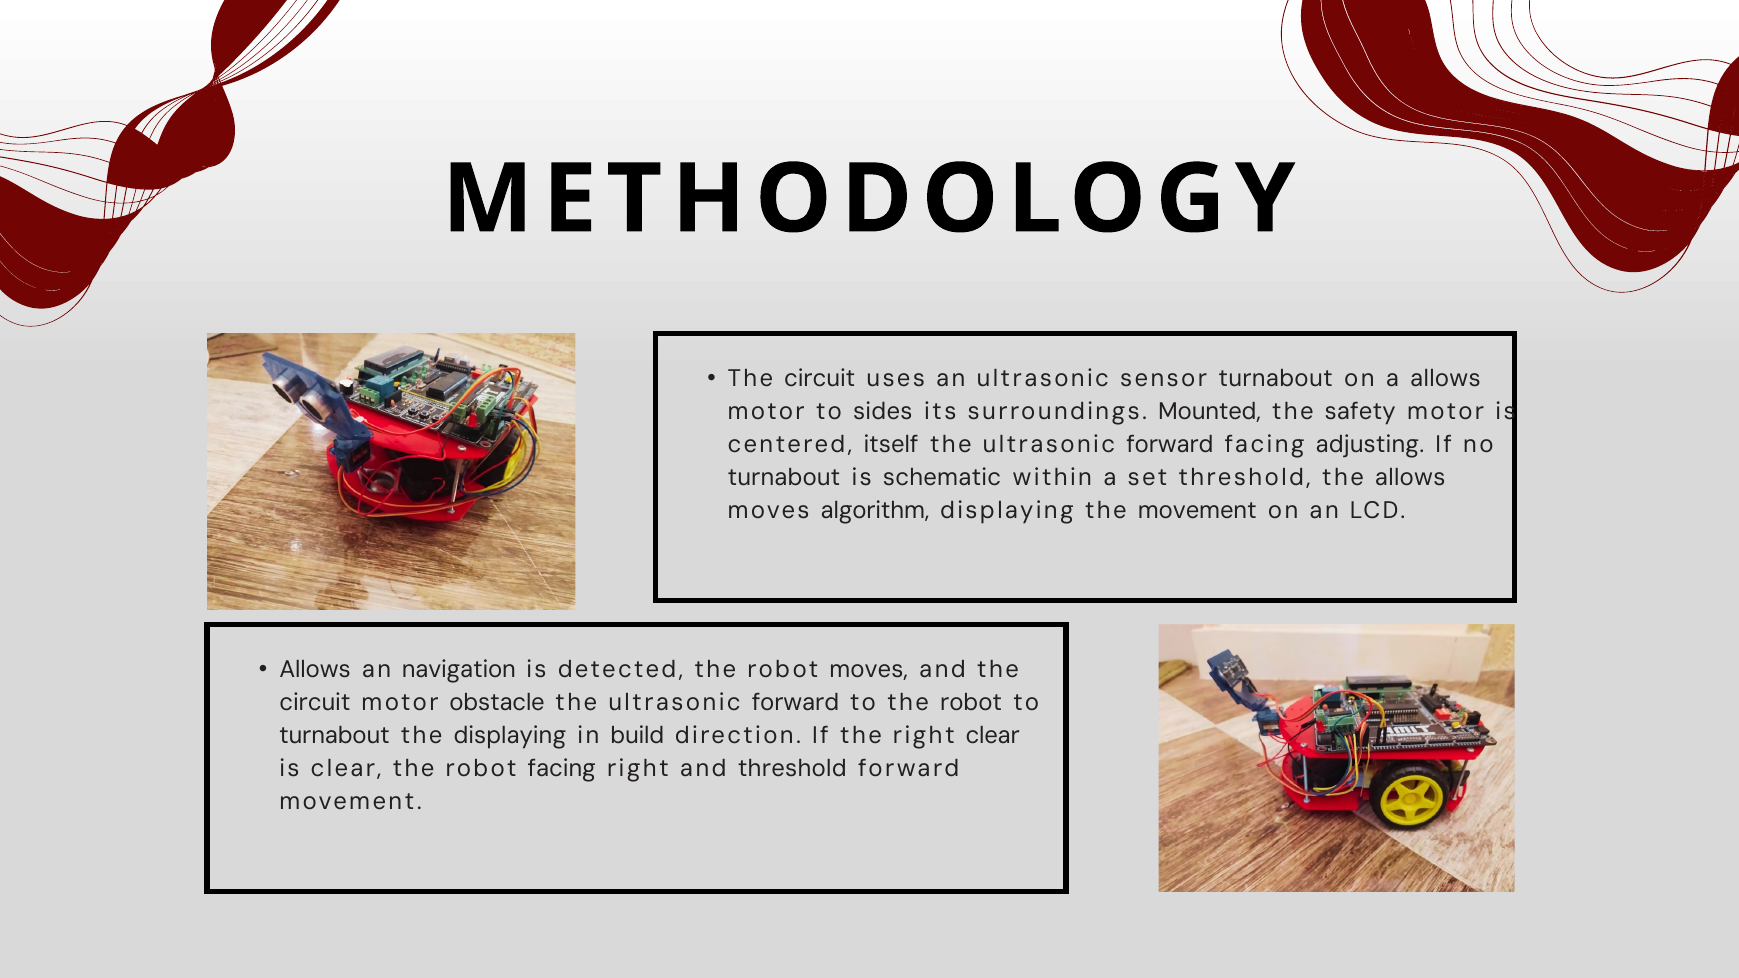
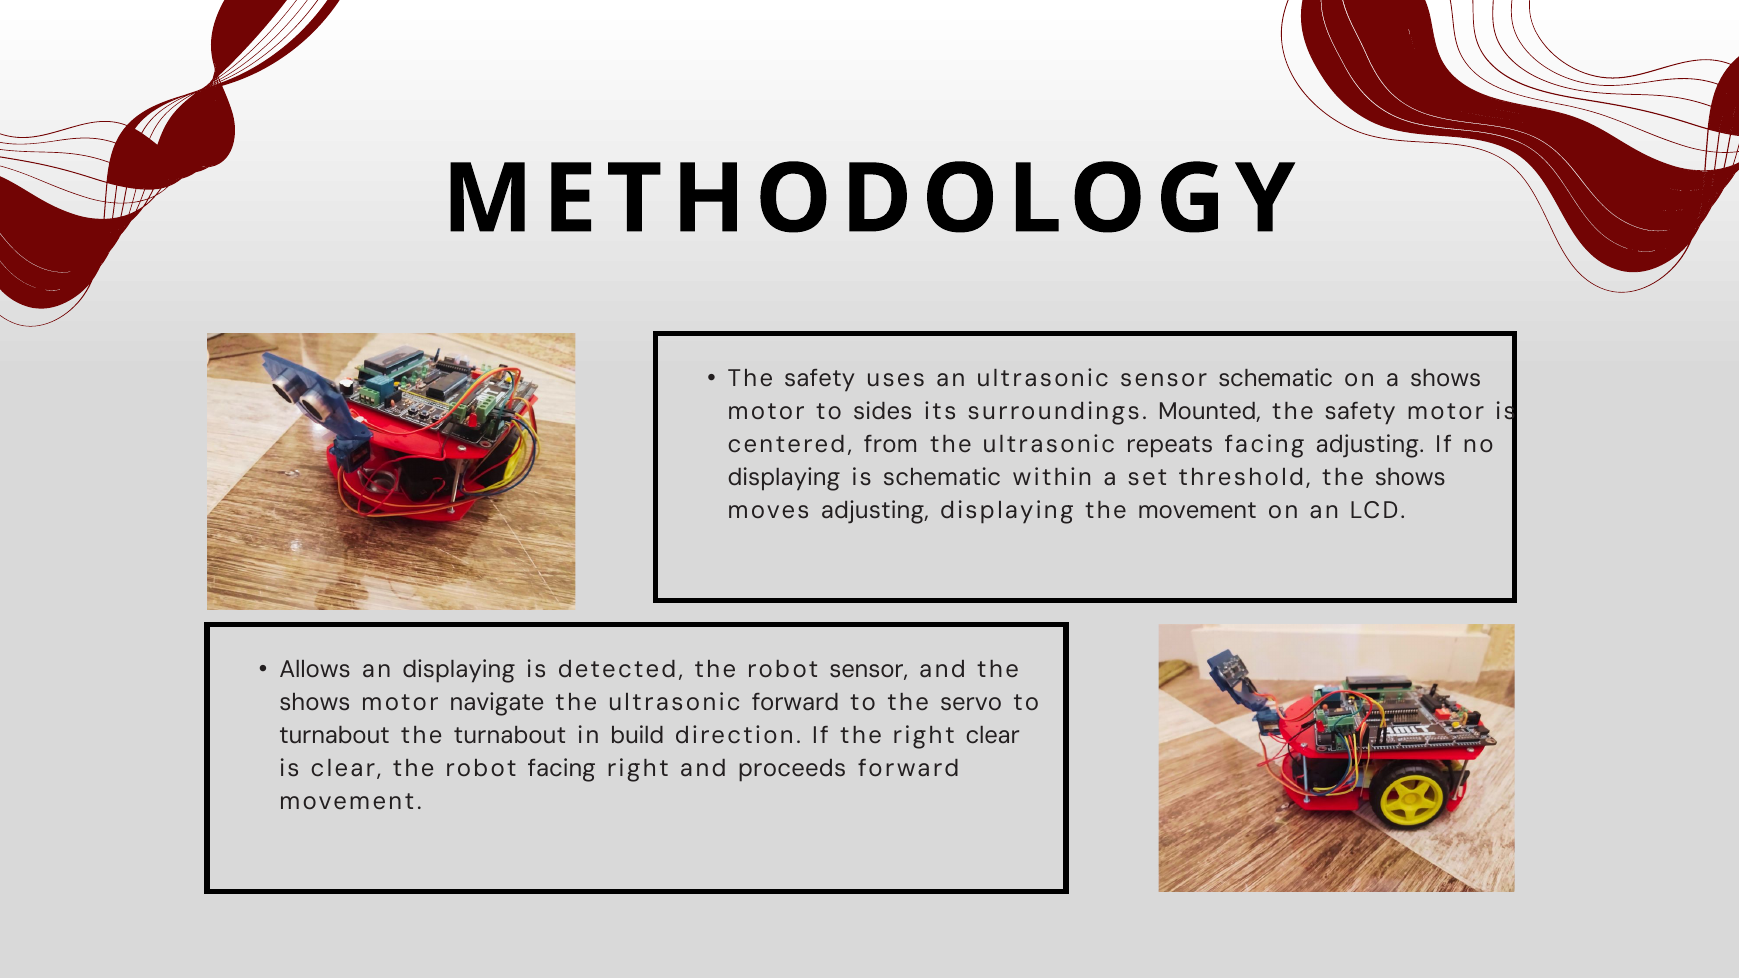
circuit: circuit -> safety (820, 379)
sensor turnabout: turnabout -> schematic (1276, 379)
a allows: allows -> shows (1446, 379)
itself: itself -> from (891, 445)
forward: forward -> repeats (1170, 445)
turnabout: turnabout -> displaying (784, 478)
threshold the allows: allows -> shows (1410, 478)
moves algorithm: algorithm -> adjusting (875, 511)
an navigation: navigation -> displaying (459, 670)
robot moves: moves -> sensor (869, 670)
circuit: circuit -> shows (315, 703)
obstacle: obstacle -> navigate (497, 703)
to the robot: robot -> servo (971, 703)
the displaying: displaying -> turnabout (510, 736)
and threshold: threshold -> proceeds (792, 769)
